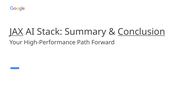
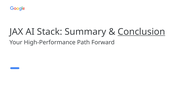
JAX underline: present -> none (16, 32)
